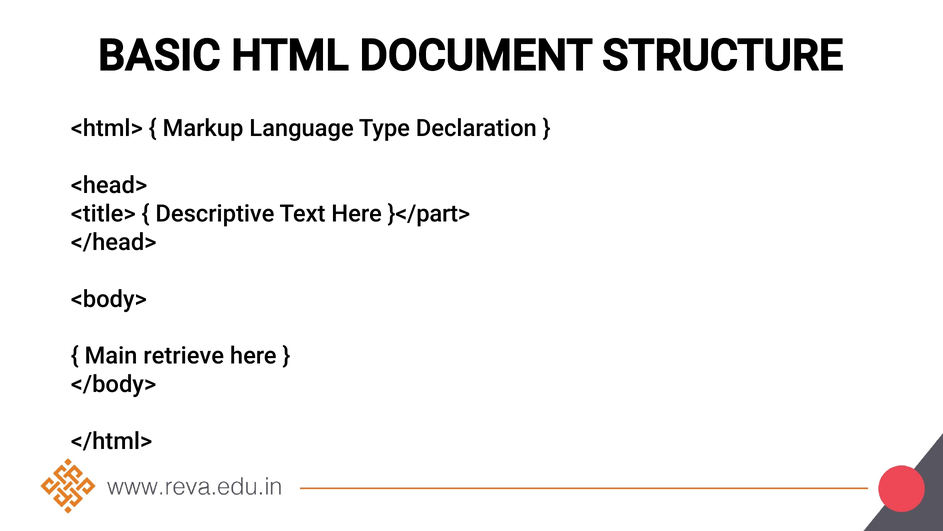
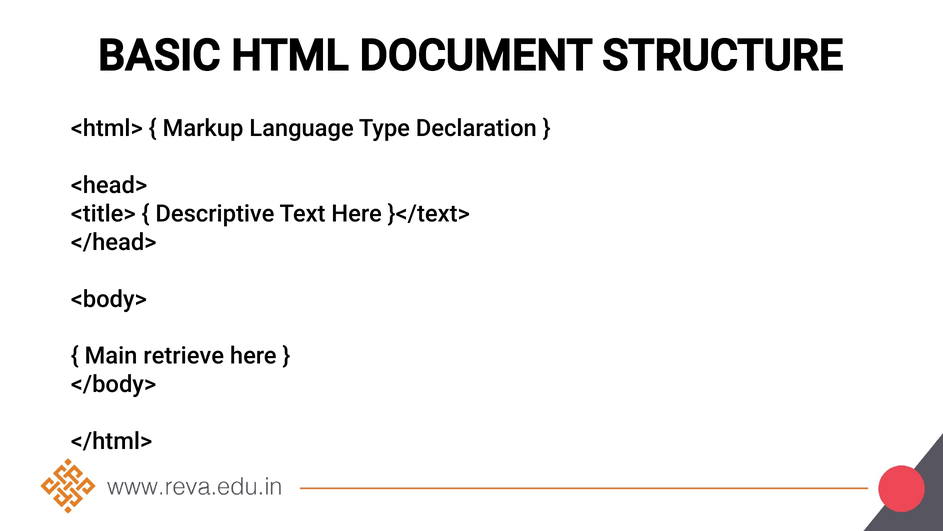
}</part>: }</part> -> }</text> (429, 213)
